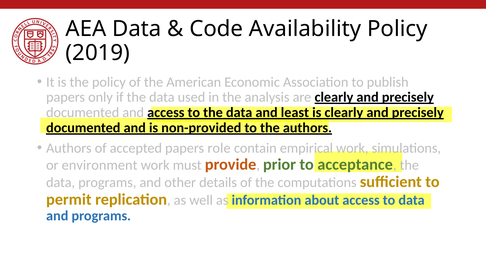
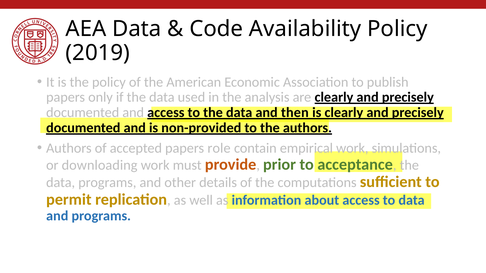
least: least -> then (295, 113)
environment: environment -> downloading (100, 165)
